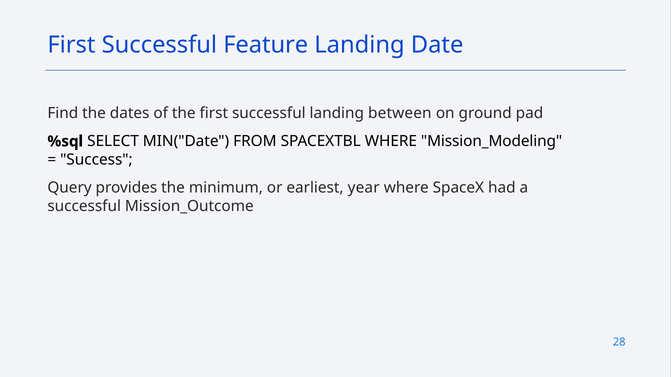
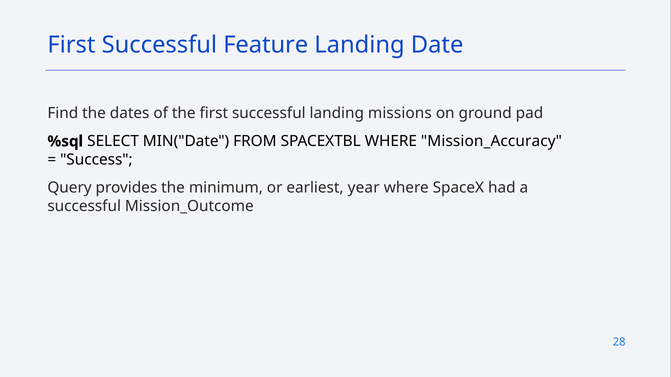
between: between -> missions (400, 113)
Mission_Modeling: Mission_Modeling -> Mission_Accuracy (491, 141)
